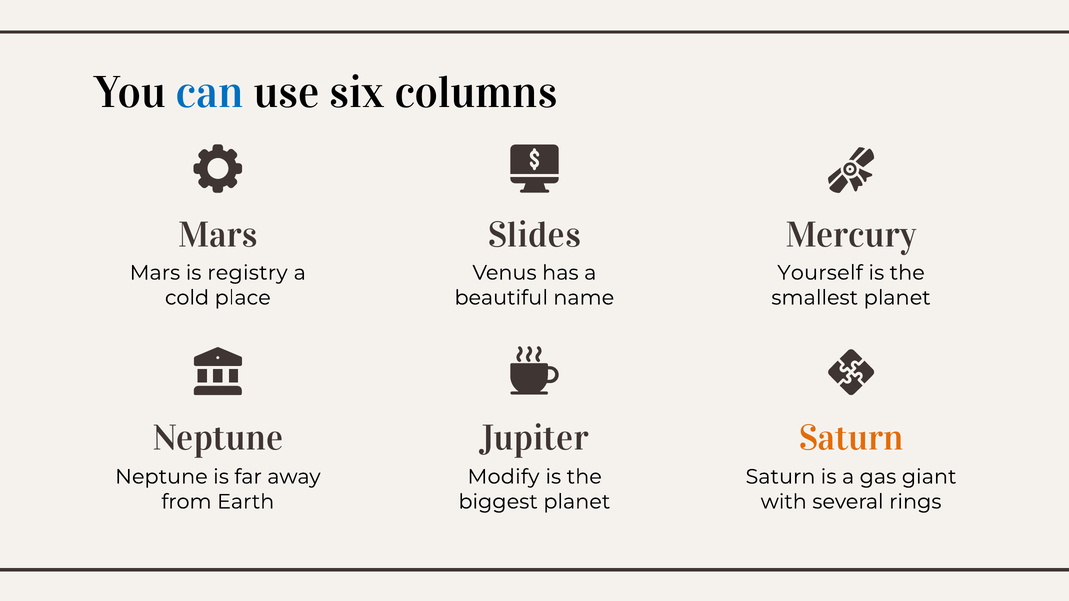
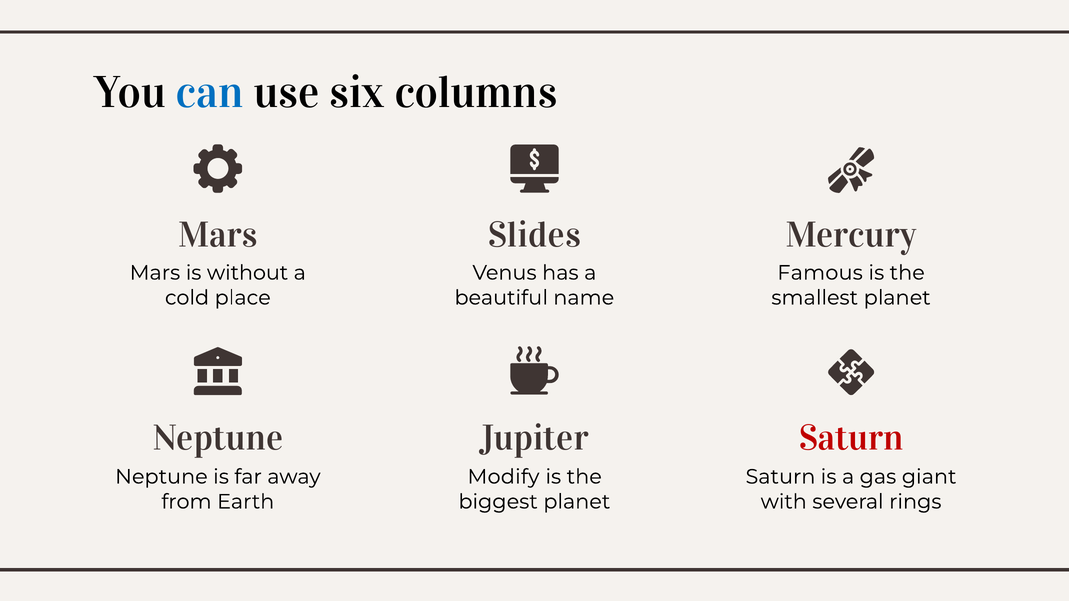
registry: registry -> without (248, 273)
Yourself: Yourself -> Famous (820, 273)
Saturn colour: orange -> red (851, 438)
